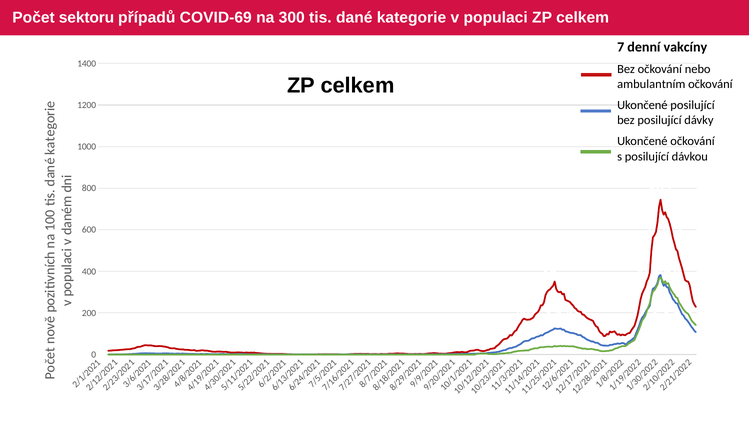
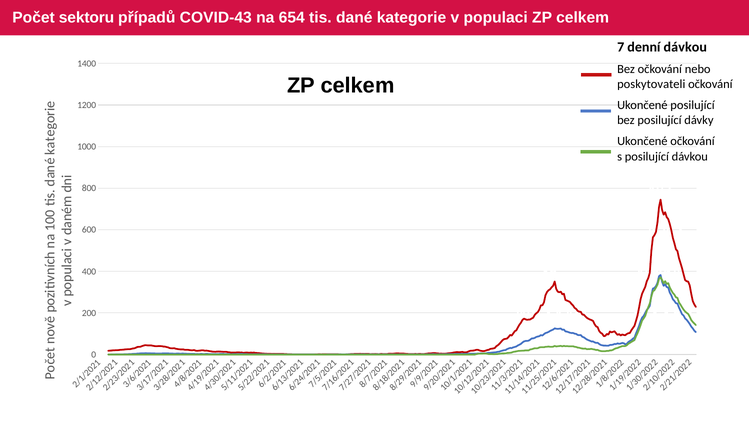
COVID-69: COVID-69 -> COVID-43 (216, 18)
300: 300 -> 654 (292, 18)
denní vakcíny: vakcíny -> dávkou (685, 47)
ambulantním: ambulantním -> poskytovateli (651, 84)
